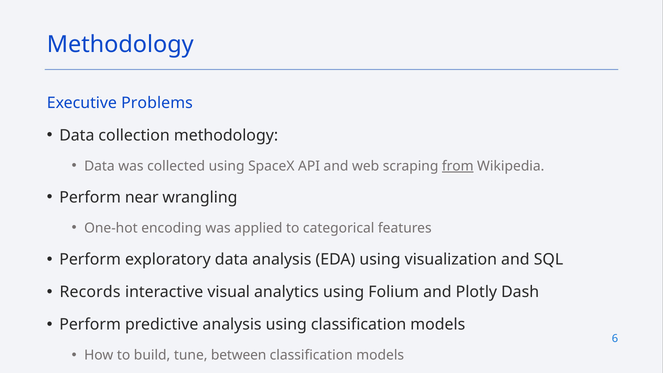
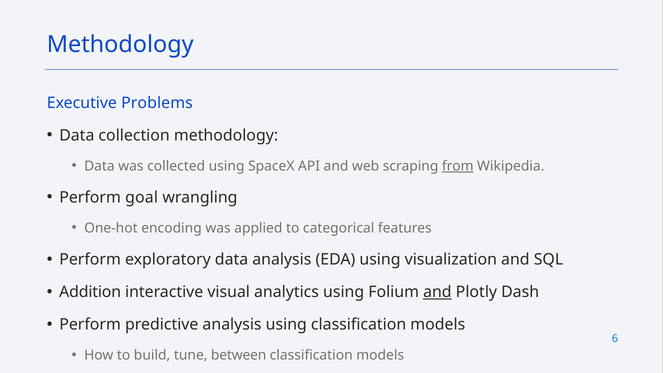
near: near -> goal (142, 197)
Records: Records -> Addition (90, 292)
and underline: none -> present (437, 292)
